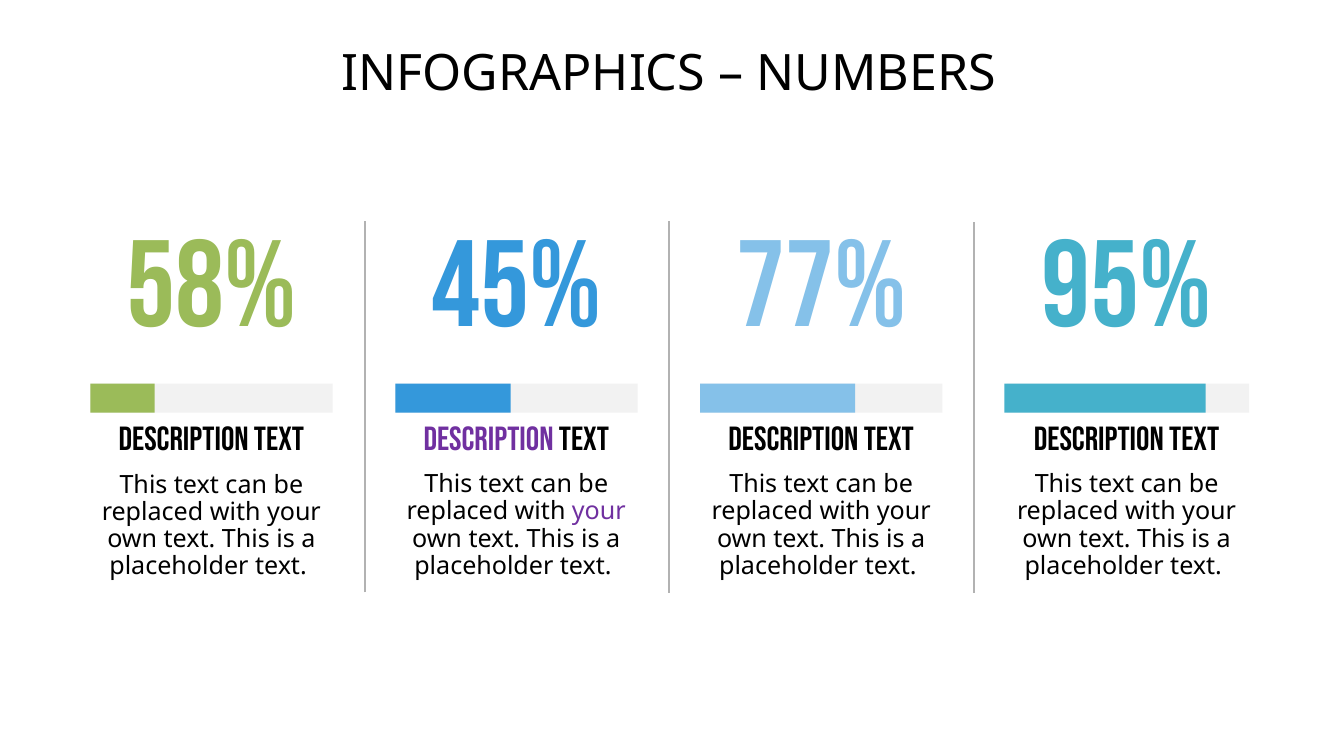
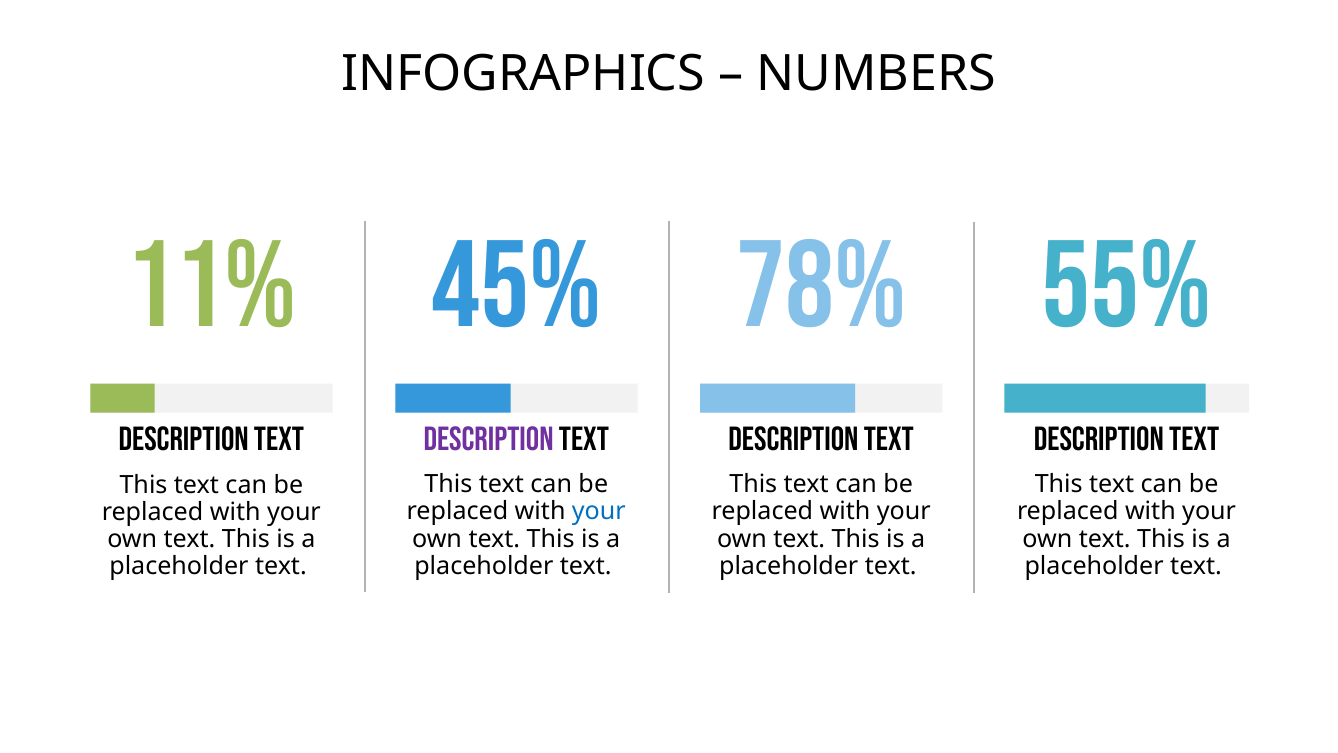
58%: 58% -> 11% (211, 286)
77%: 77% -> 78% (821, 286)
95%: 95% -> 55% (1127, 286)
your colour: purple -> blue (599, 512)
